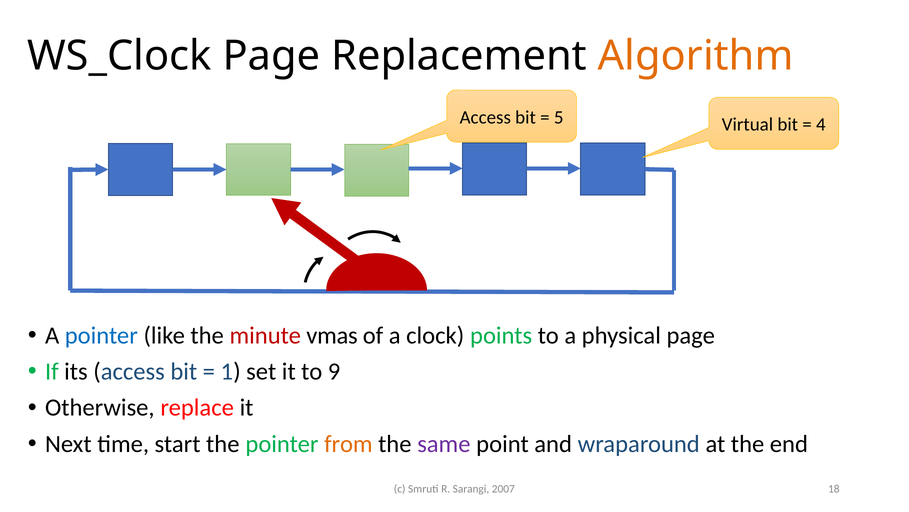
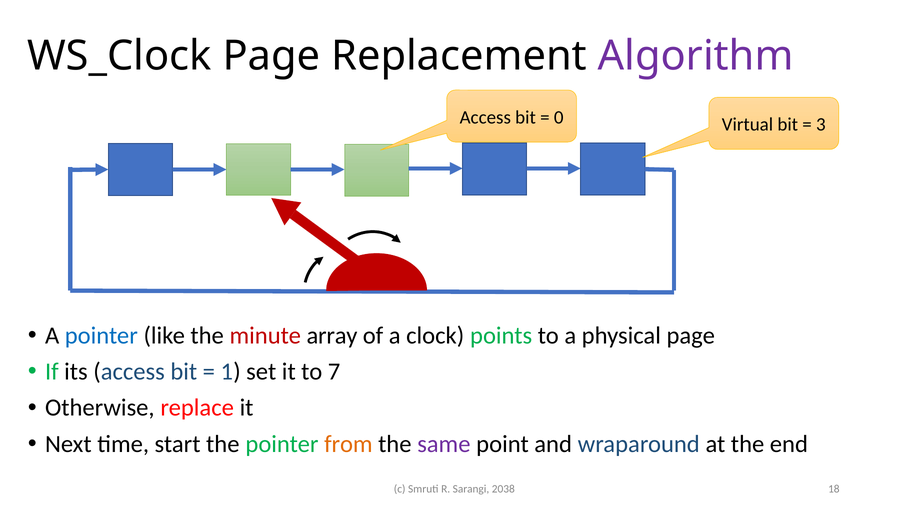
Algorithm colour: orange -> purple (696, 56)
5: 5 -> 0 (559, 117)
4: 4 -> 3 (821, 124)
vmas: vmas -> array (332, 335)
9: 9 -> 7 (334, 371)
2007: 2007 -> 2038 (503, 488)
